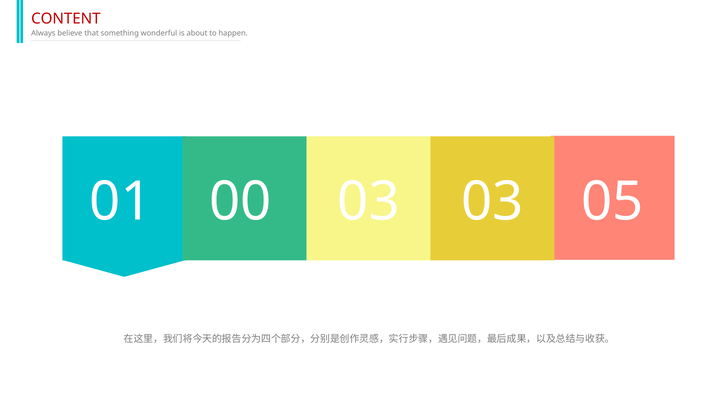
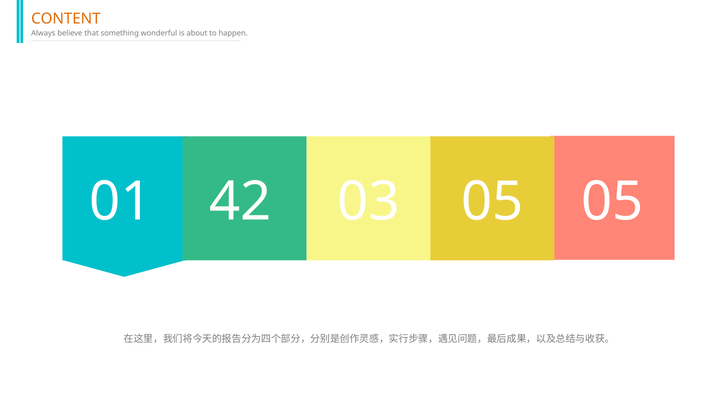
CONTENT colour: red -> orange (66, 19)
00: 00 -> 42 (240, 202)
03 03: 03 -> 05 (492, 202)
